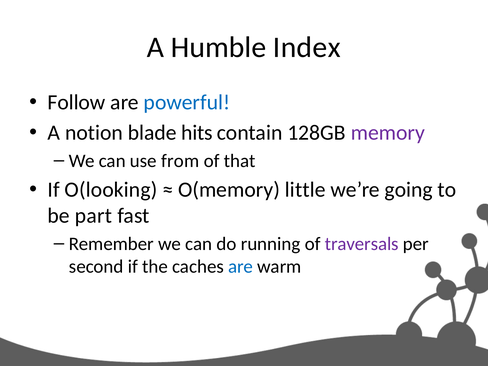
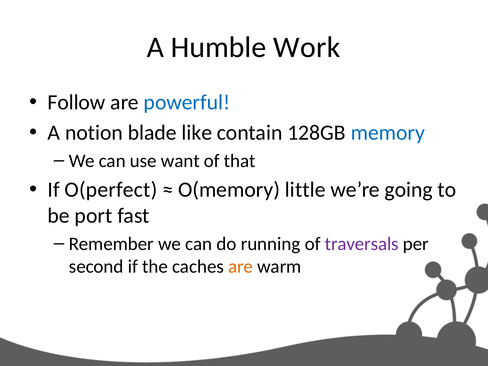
Index: Index -> Work (307, 47)
hits: hits -> like (197, 133)
memory colour: purple -> blue (388, 133)
from: from -> want (180, 161)
O(looking: O(looking -> O(perfect (111, 190)
part: part -> port (94, 216)
are colour: blue -> orange (241, 267)
